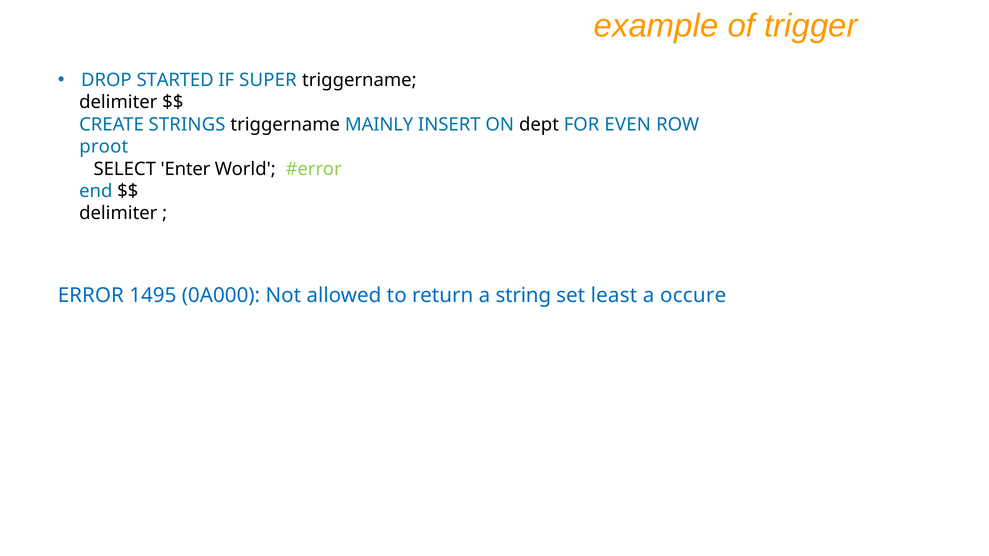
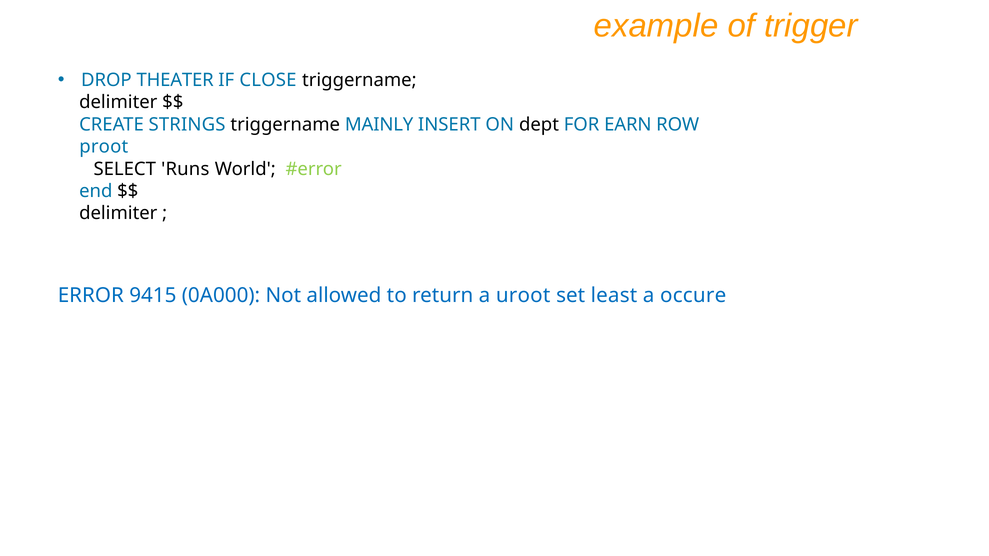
STARTED: STARTED -> THEATER (175, 80)
SUPER: SUPER -> CLOSE (268, 80)
EVEN: EVEN -> EARN (628, 124)
Enter: Enter -> Runs (185, 169)
1495: 1495 -> 9415 (153, 296)
string: string -> uroot (523, 296)
